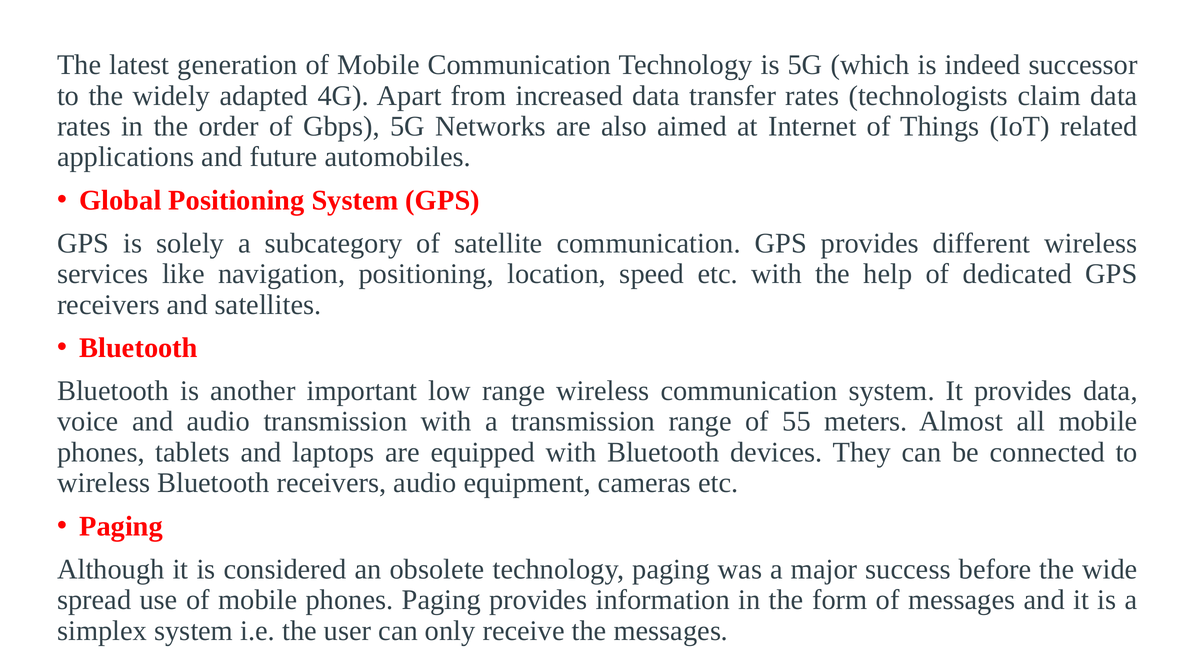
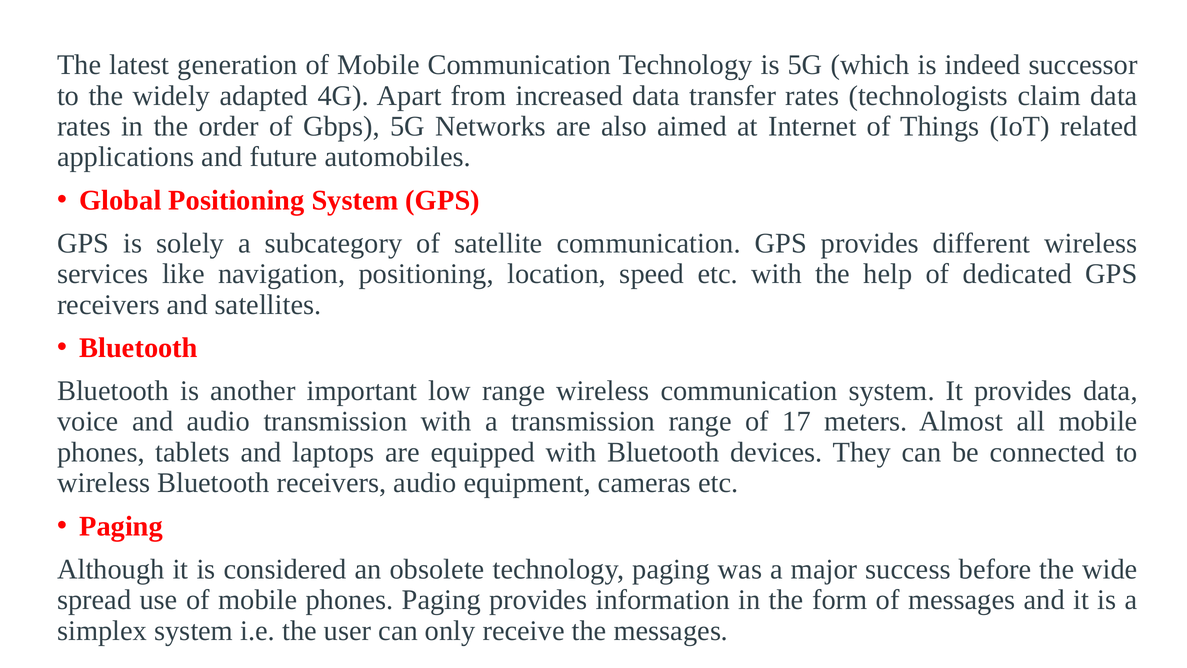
55: 55 -> 17 (797, 421)
